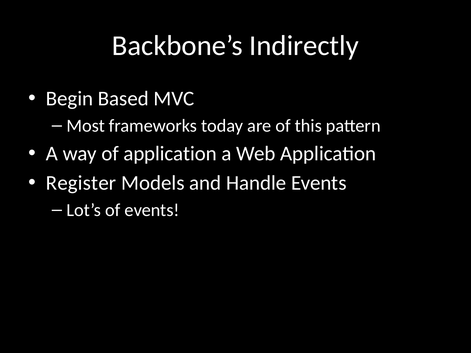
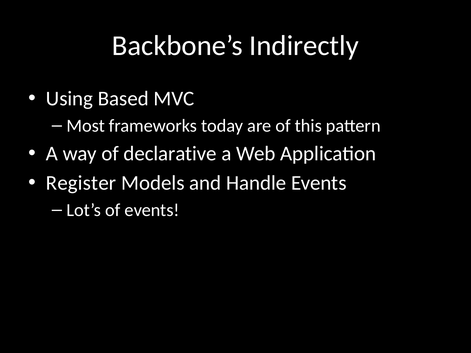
Begin: Begin -> Using (70, 99)
of application: application -> declarative (170, 154)
